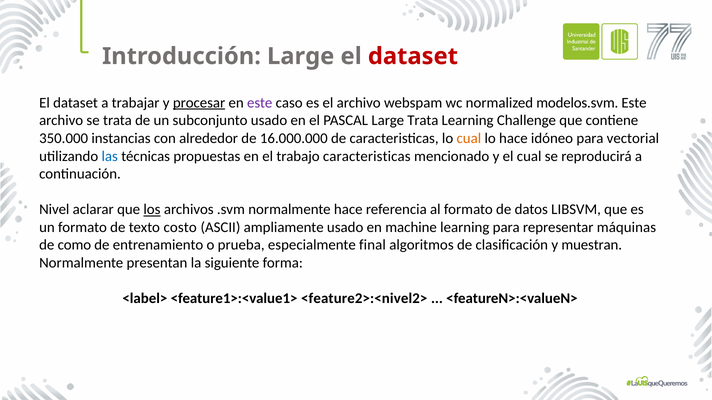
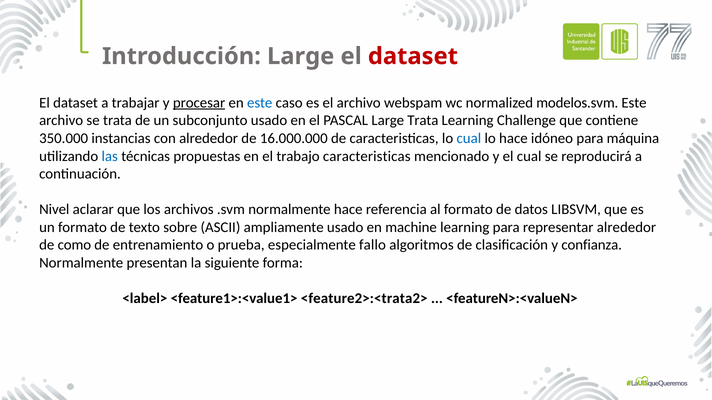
este colour: purple -> blue (260, 103)
cual colour: orange -> blue (469, 139)
vectorial: vectorial -> máquina (633, 139)
los underline: present -> none (152, 210)
costo: costo -> sobre (180, 228)
representar máquinas: máquinas -> alrededor (626, 228)
final: final -> fallo (372, 245)
muestran: muestran -> confianza (592, 245)
<feature2>:<nivel2>: <feature2>:<nivel2> -> <feature2>:<trata2> (364, 299)
